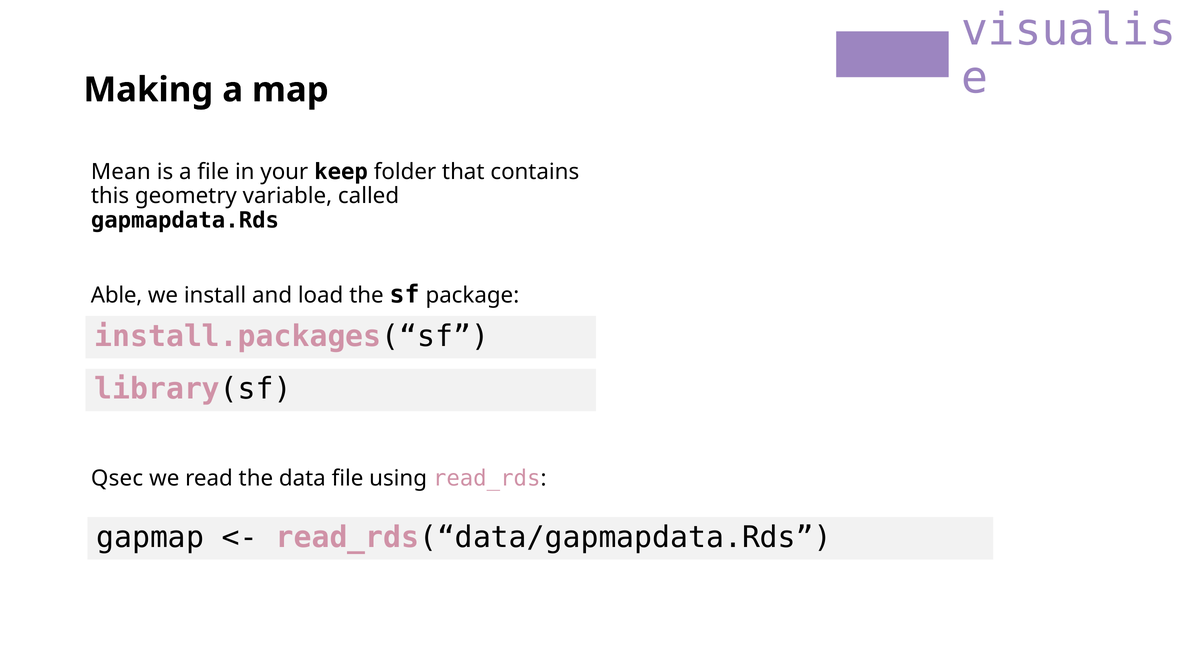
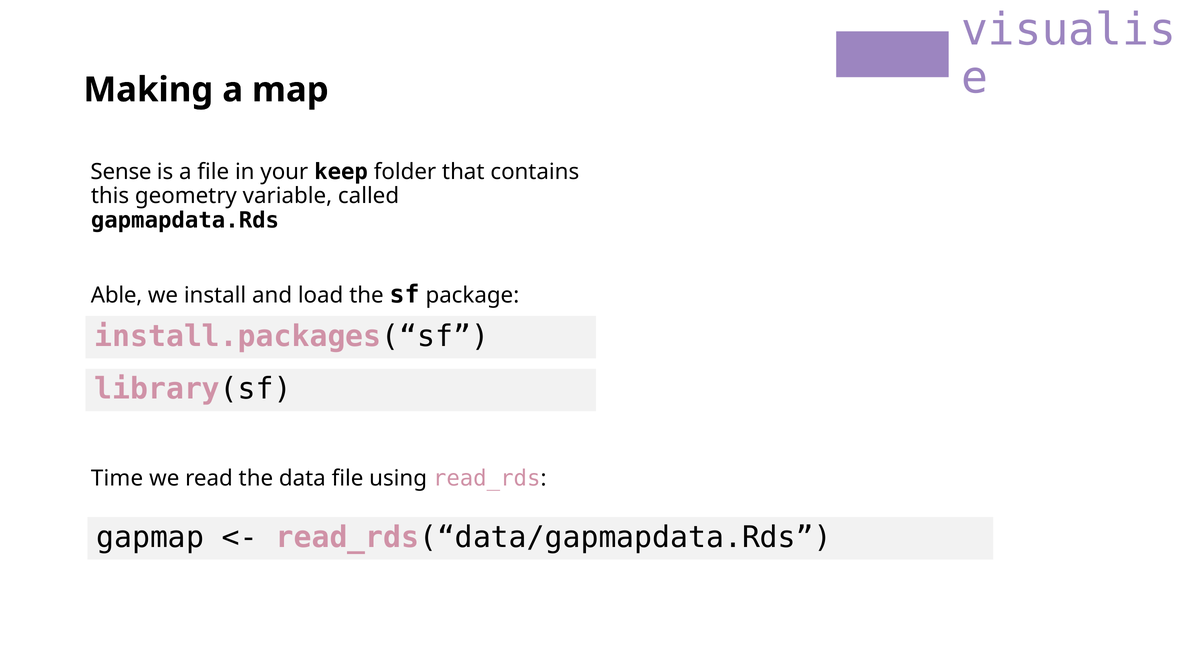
Mean: Mean -> Sense (121, 172)
Qsec: Qsec -> Time (117, 479)
